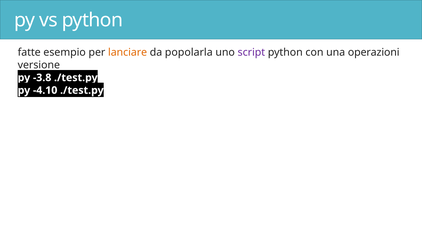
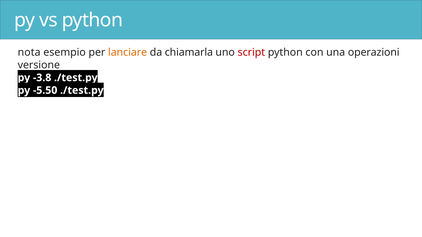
fatte: fatte -> nota (29, 52)
popolarla: popolarla -> chiamarla (189, 52)
script colour: purple -> red (251, 52)
-4.10: -4.10 -> -5.50 (45, 90)
